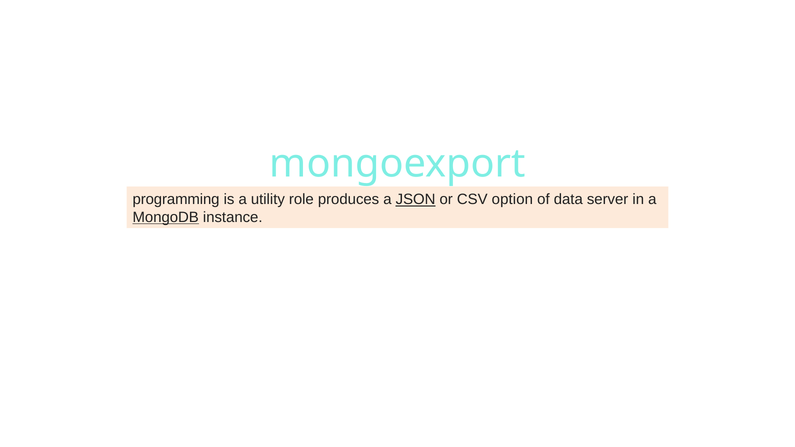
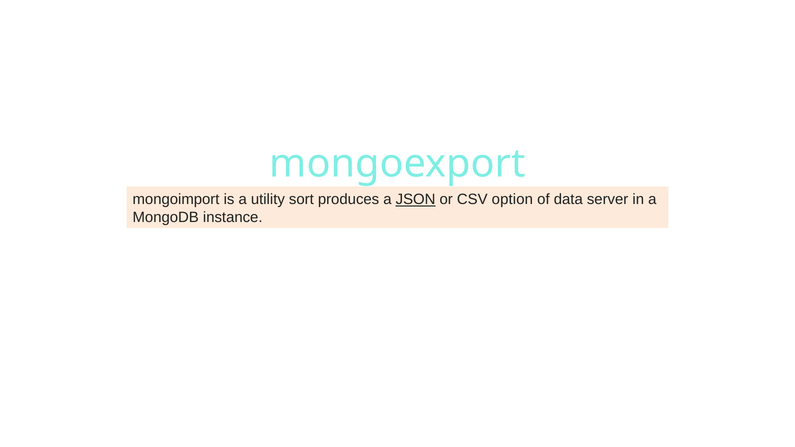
programming: programming -> mongoimport (176, 200)
role: role -> sort (301, 200)
MongoDB underline: present -> none (166, 217)
